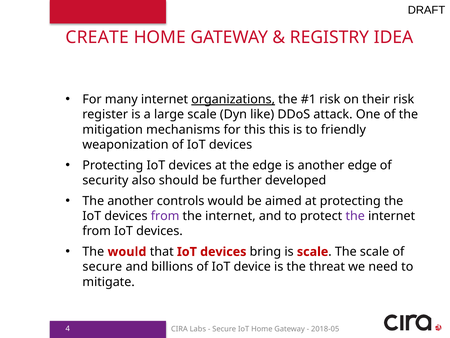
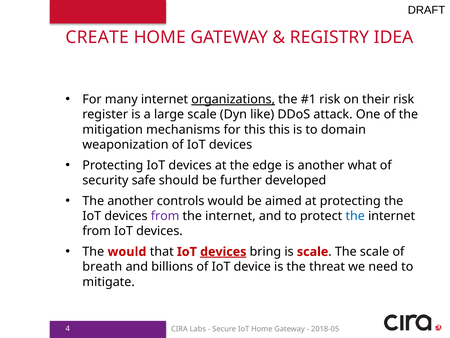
friendly: friendly -> domain (343, 129)
another edge: edge -> what (362, 165)
also: also -> safe (144, 180)
the colour: purple -> blue (355, 216)
devices underline: none -> present (223, 251)
secure: secure -> breath (102, 266)
